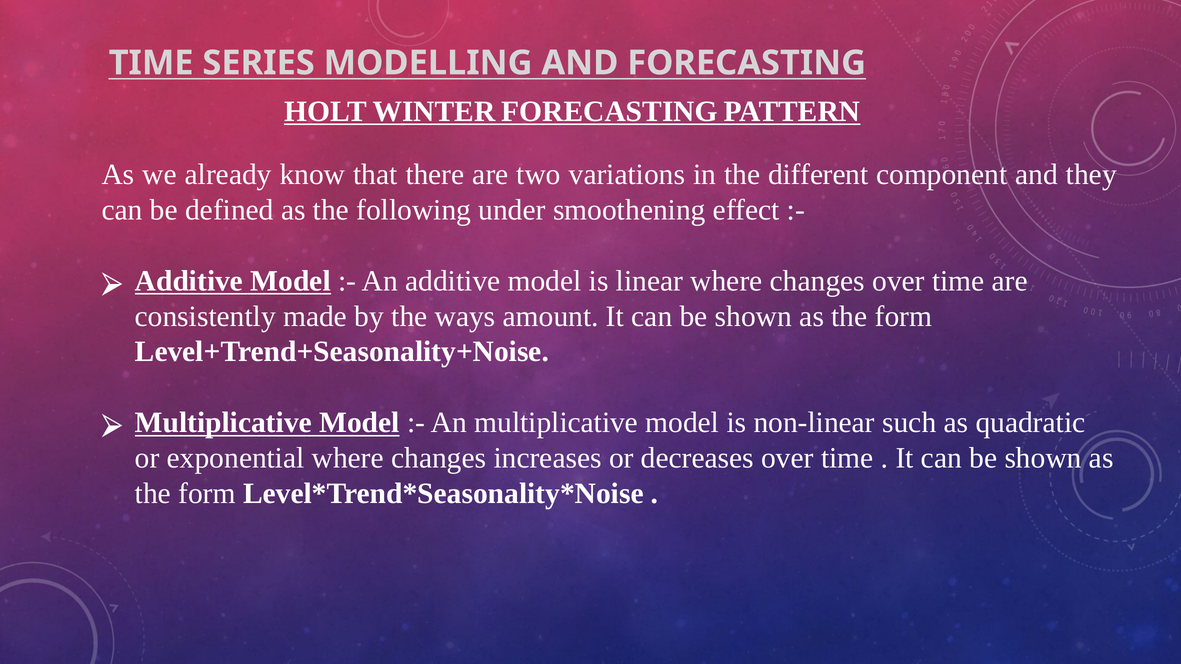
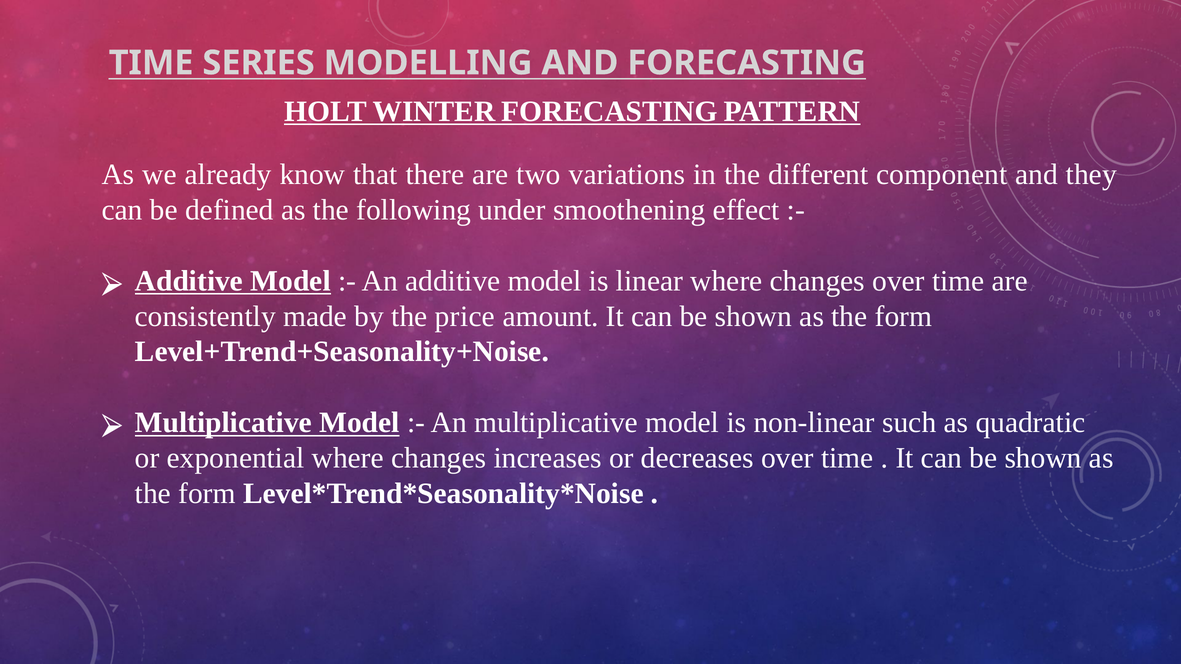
ways: ways -> price (465, 316)
